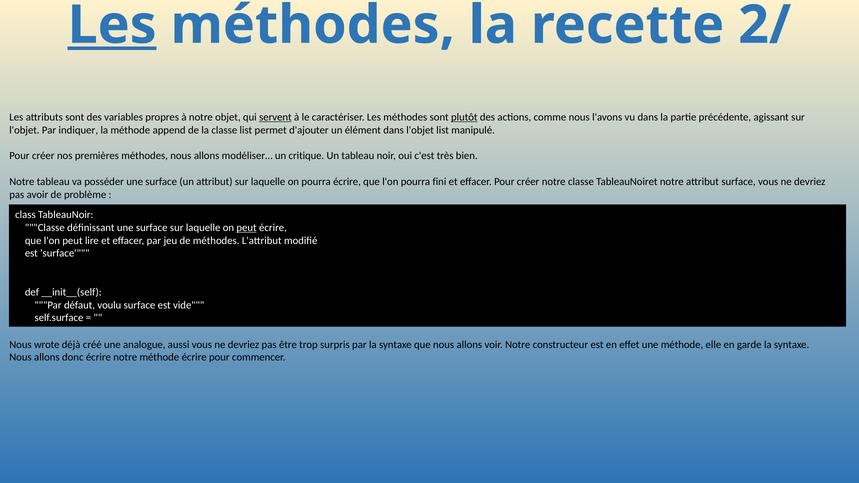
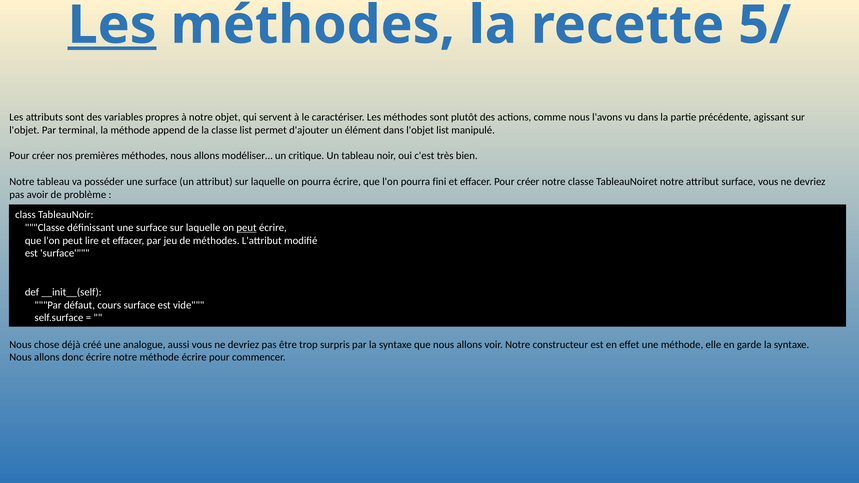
2/: 2/ -> 5/ (765, 25)
servent underline: present -> none (275, 117)
plutôt underline: present -> none (464, 117)
indiquer: indiquer -> terminal (78, 130)
voulu: voulu -> cours (109, 305)
wrote: wrote -> chose (47, 345)
